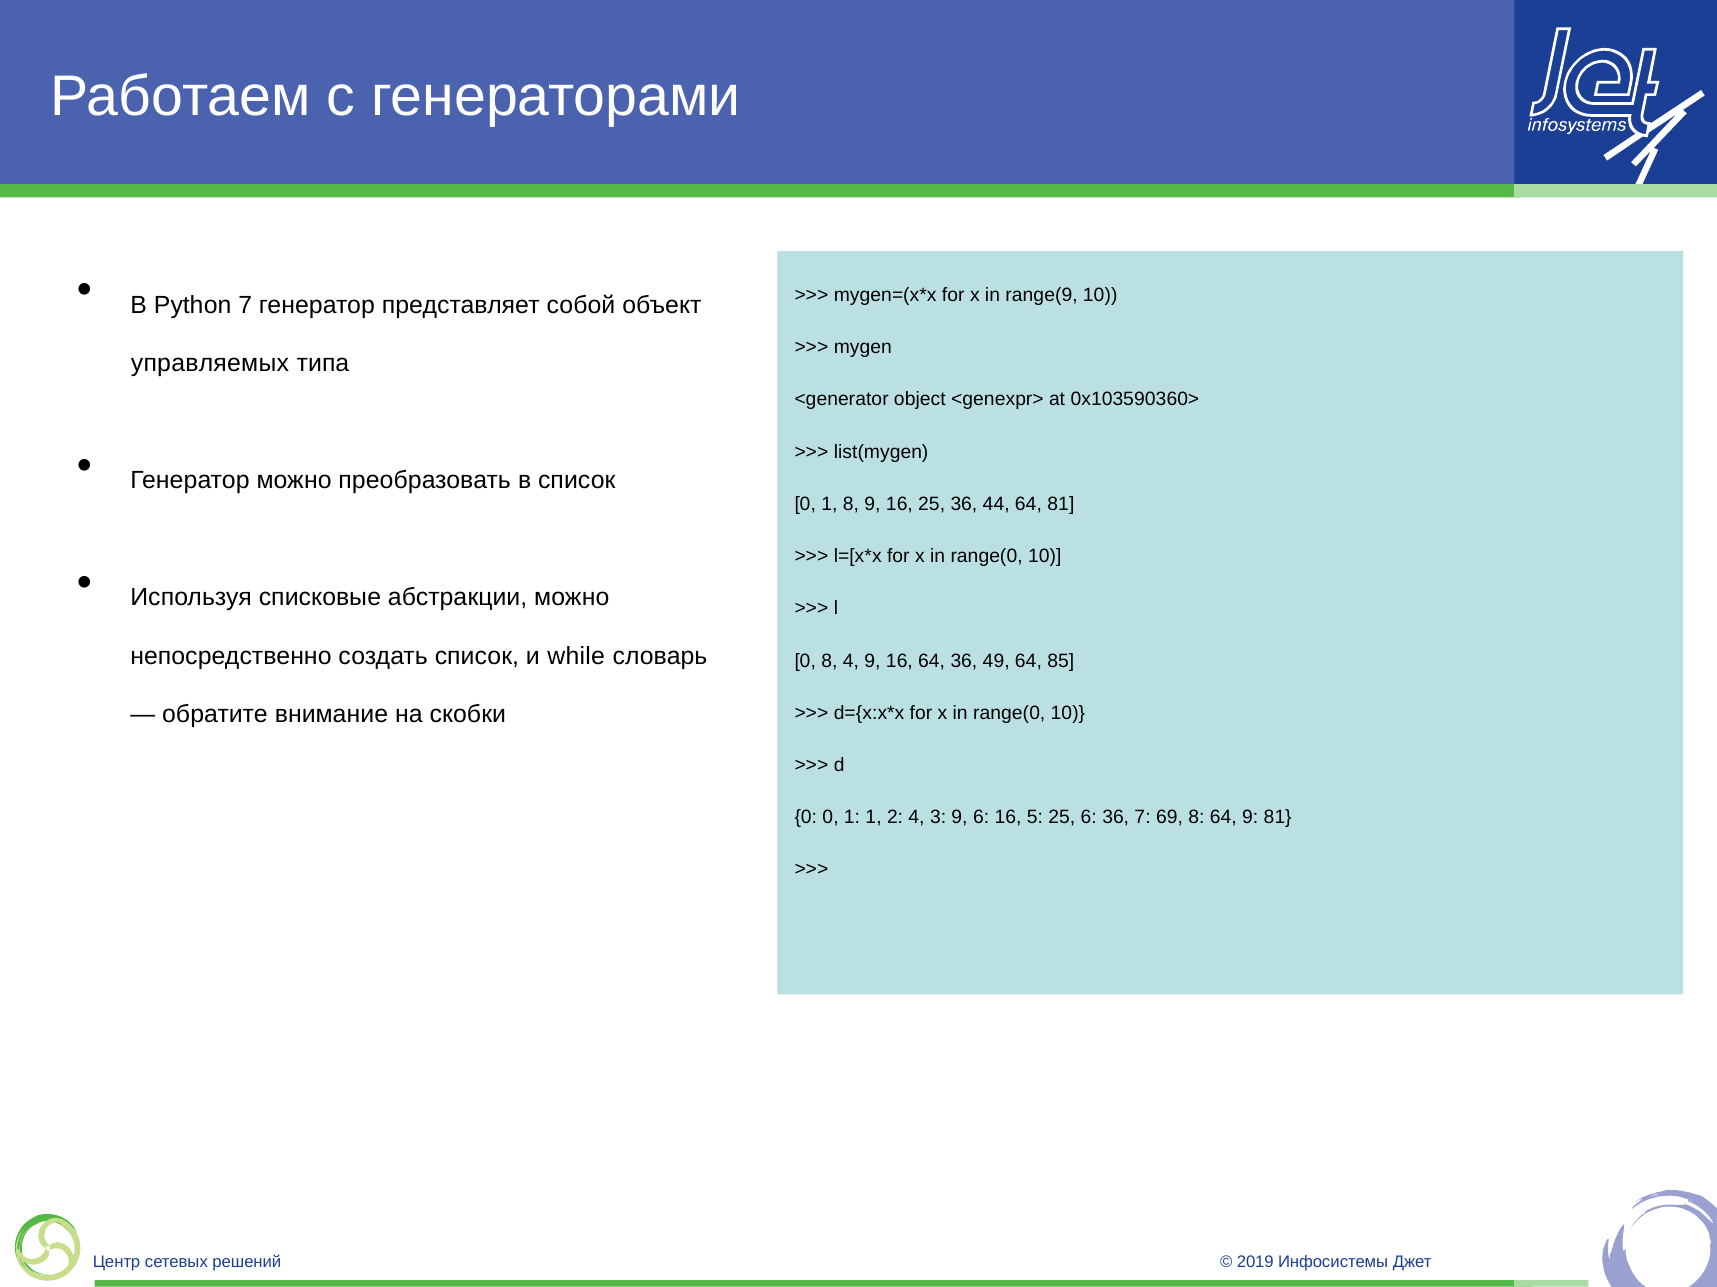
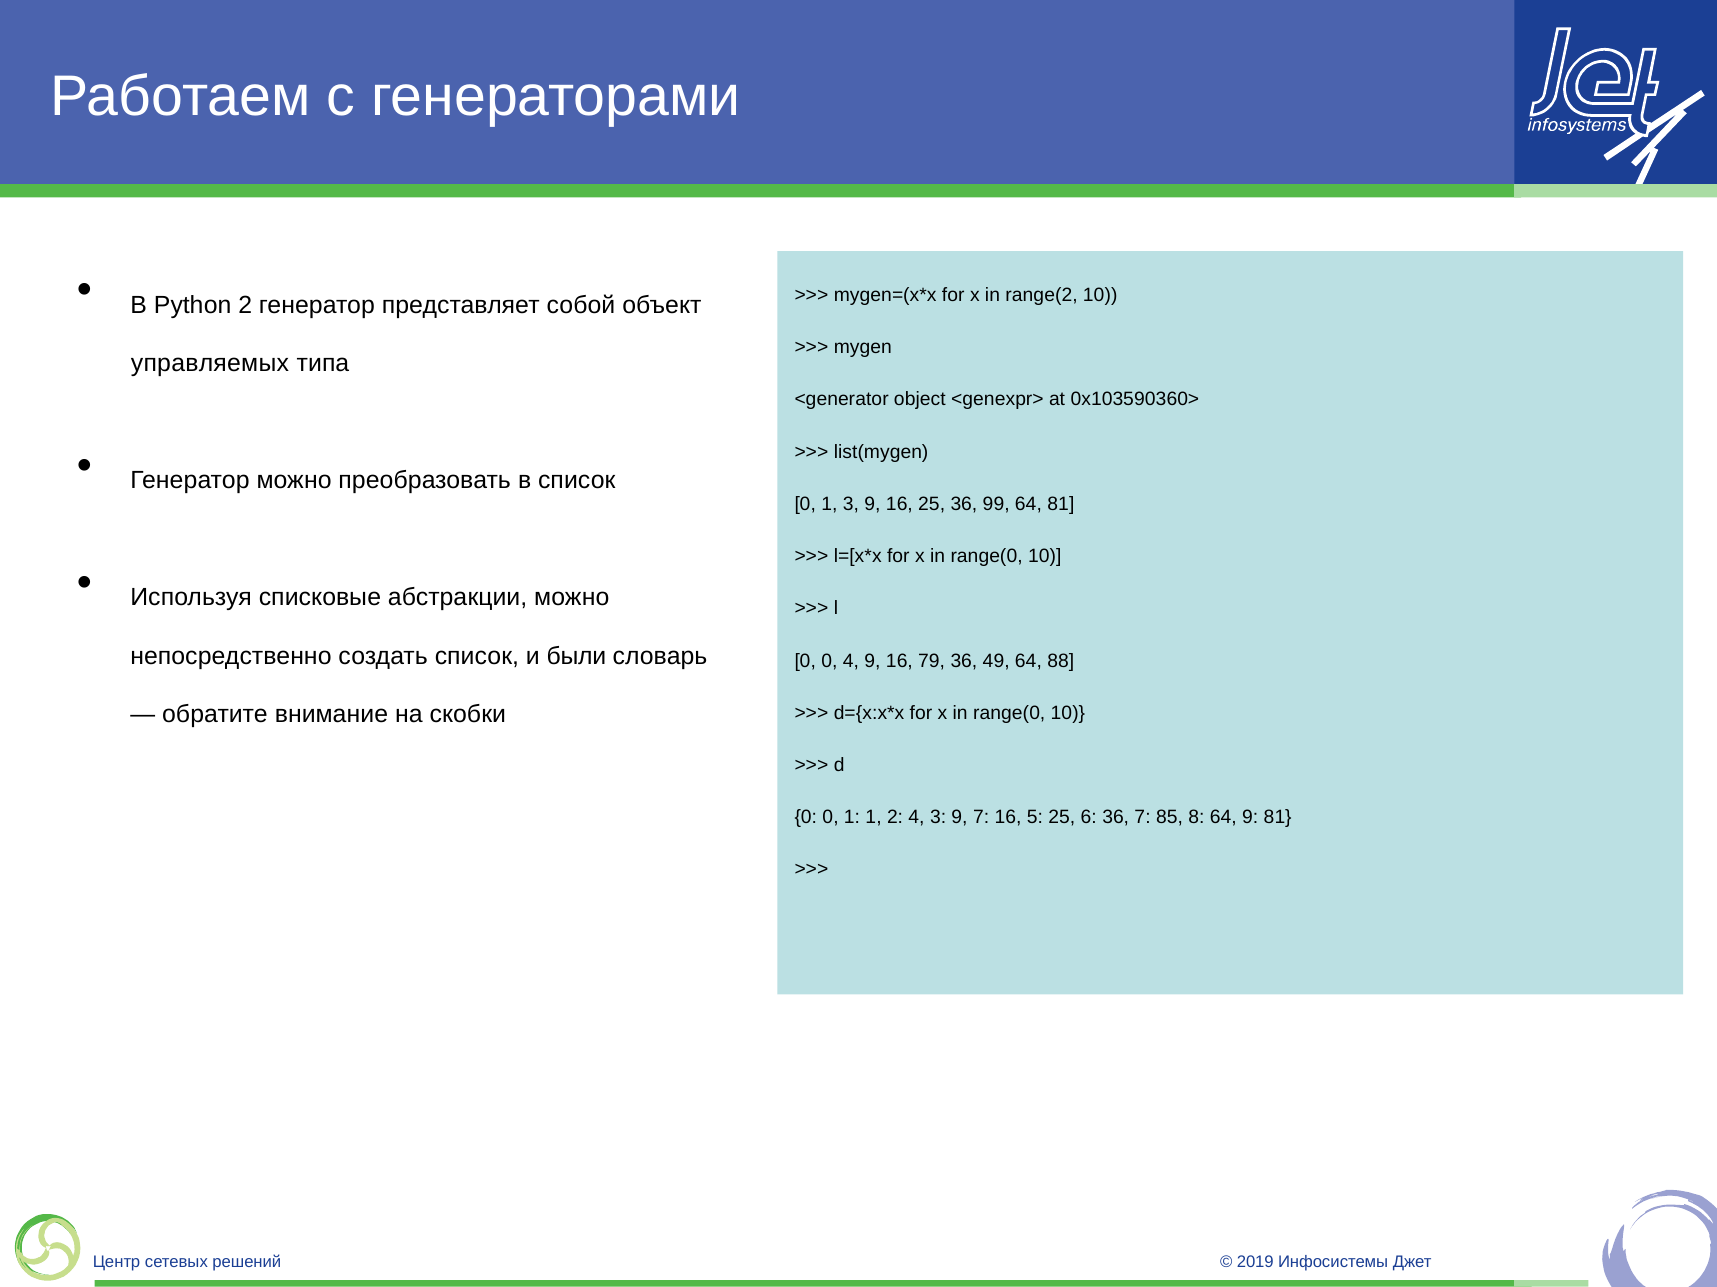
Python 7: 7 -> 2 (245, 305)
range(9: range(9 -> range(2 (1042, 295)
1 8: 8 -> 3 (851, 504)
44: 44 -> 99 (996, 504)
while: while -> были (576, 656)
8: 8 -> 0 (829, 661)
16 64: 64 -> 79 (932, 661)
85: 85 -> 88 (1061, 661)
9 6: 6 -> 7 (981, 818)
69: 69 -> 85 (1169, 818)
